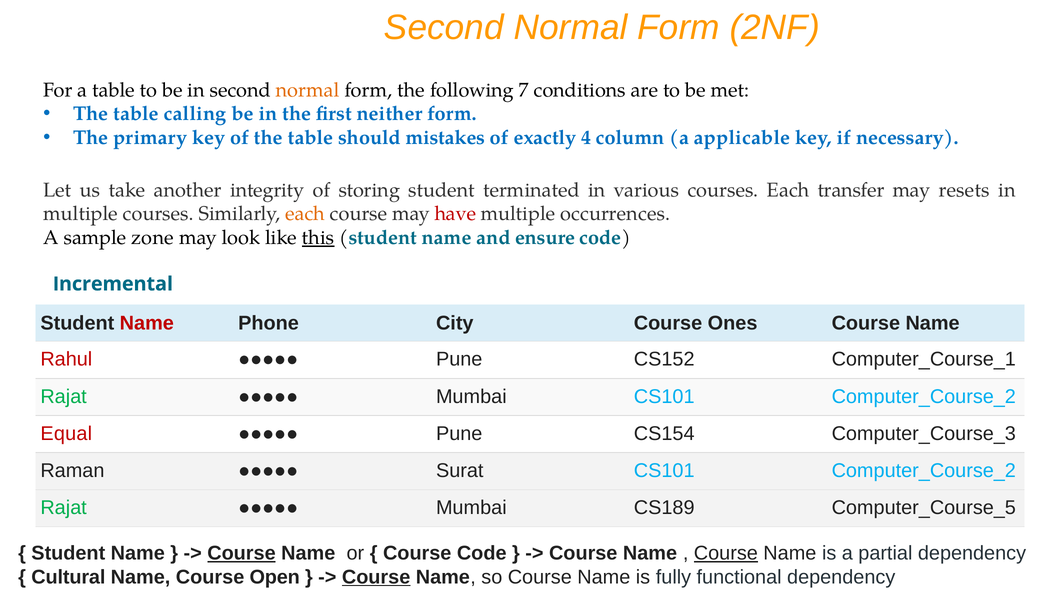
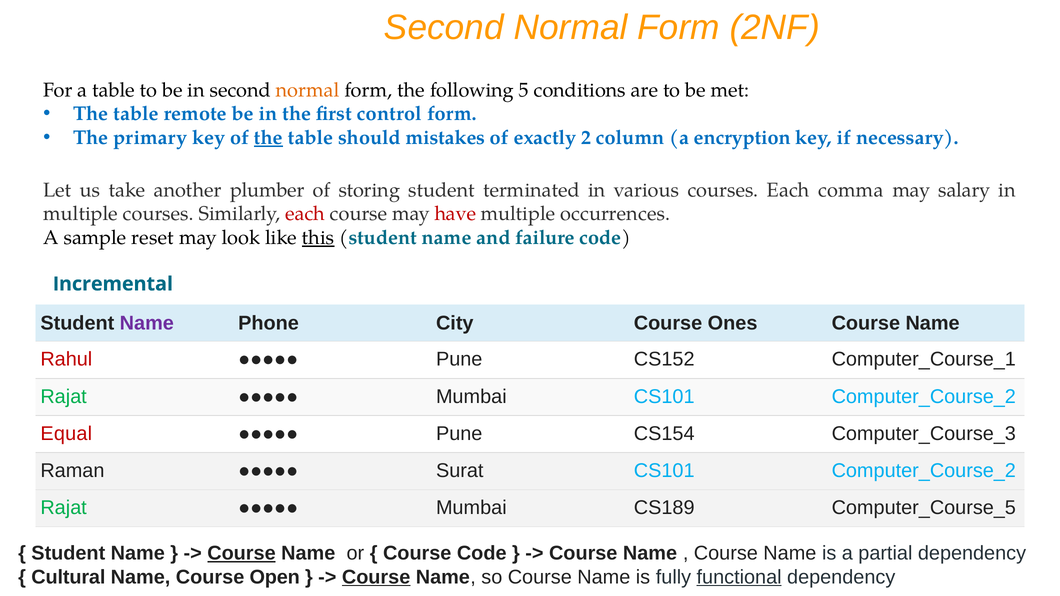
7: 7 -> 5 (524, 90)
calling: calling -> remote (195, 114)
neither: neither -> control (389, 114)
the underline: none -> present (268, 138)
4: 4 -> 2 (586, 138)
applicable: applicable -> encryption (742, 138)
integrity: integrity -> plumber (267, 190)
transfer: transfer -> comma (851, 190)
resets: resets -> salary (964, 190)
each colour: orange -> red (305, 214)
zone: zone -> reset (153, 238)
ensure: ensure -> failure (545, 238)
Name colour: red -> purple (147, 323)
Course underline: present -> none (726, 553)
functional underline: none -> present (739, 577)
